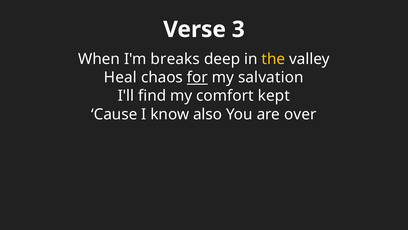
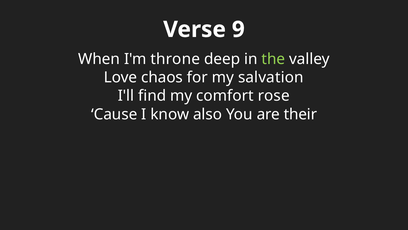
3: 3 -> 9 (238, 29)
breaks: breaks -> throne (175, 59)
the colour: yellow -> light green (273, 59)
Heal: Heal -> Love (121, 77)
for underline: present -> none (197, 77)
kept: kept -> rose (274, 96)
over: over -> their (300, 114)
